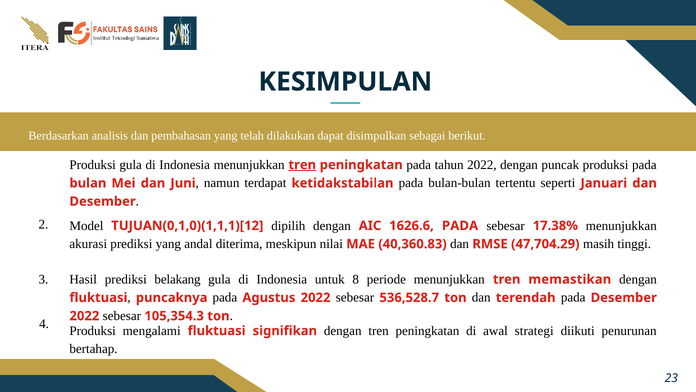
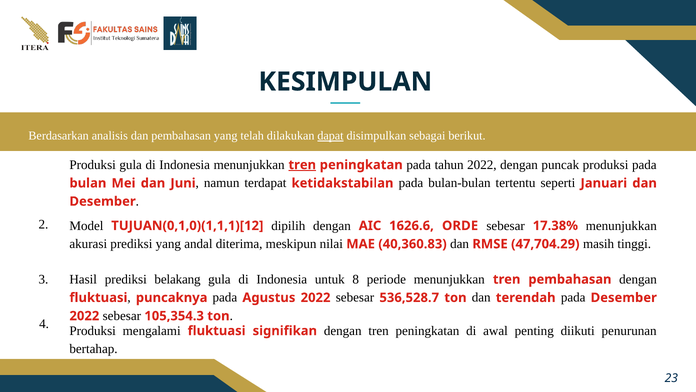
dapat underline: none -> present (331, 136)
1626.6 PADA: PADA -> ORDE (460, 225)
tren memastikan: memastikan -> pembahasan (570, 279)
strategi: strategi -> penting (534, 330)
